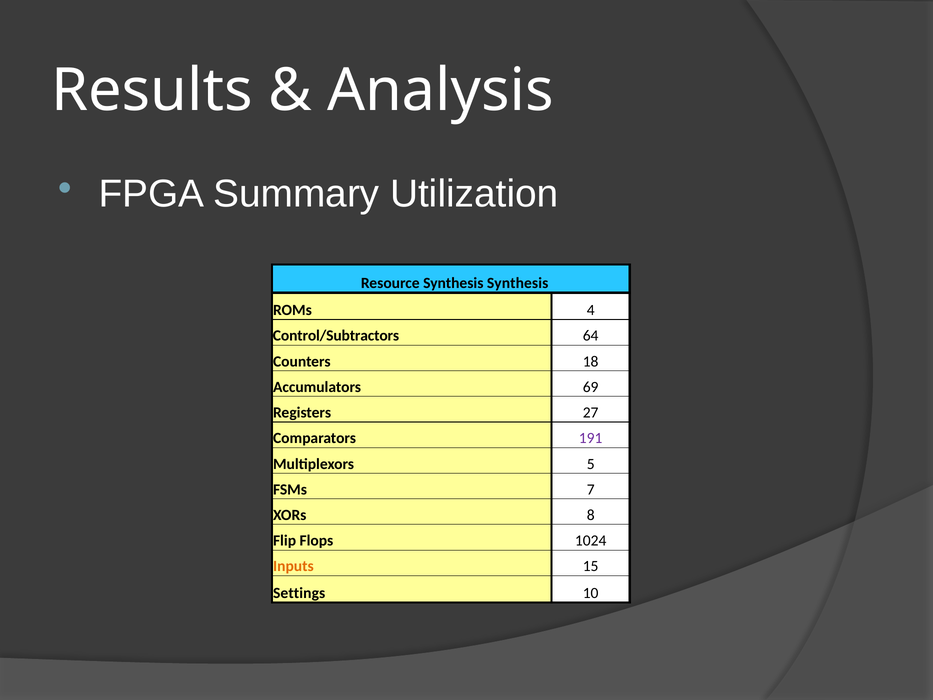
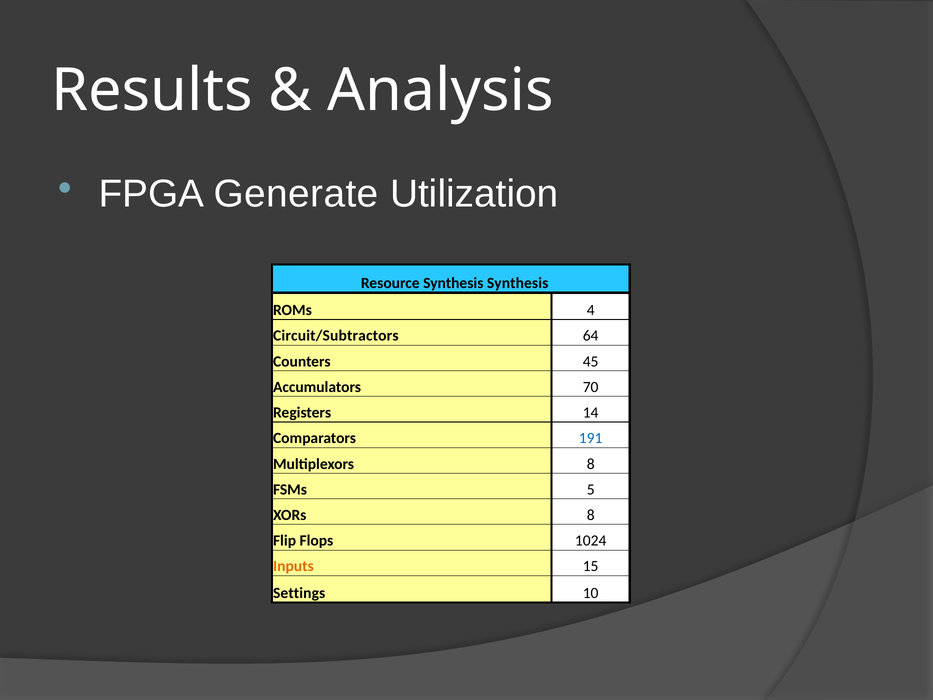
Summary: Summary -> Generate (296, 194)
Control/Subtractors: Control/Subtractors -> Circuit/Subtractors (336, 336)
18: 18 -> 45 (591, 361)
69: 69 -> 70 (591, 387)
27: 27 -> 14 (591, 413)
191 colour: purple -> blue (591, 438)
Multiplexors 5: 5 -> 8 (591, 464)
7: 7 -> 5 (591, 489)
